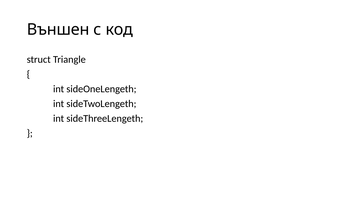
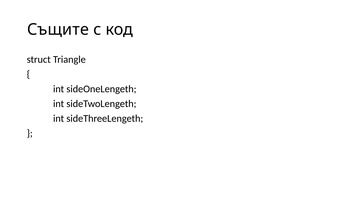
Външен: Външен -> Същите (58, 29)
